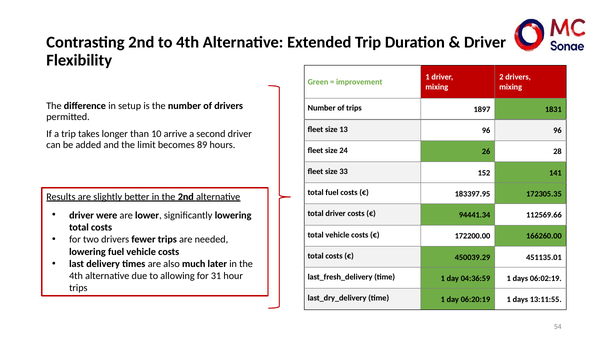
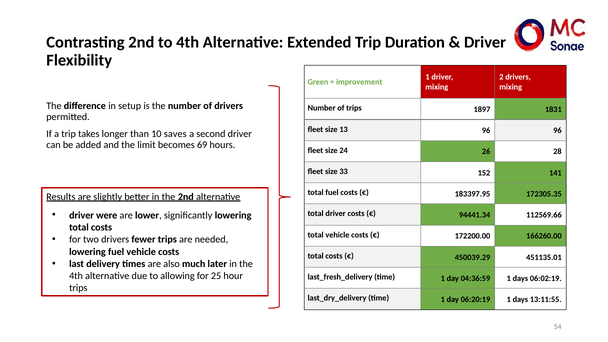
arrive: arrive -> saves (175, 134)
89: 89 -> 69 (202, 145)
31: 31 -> 25 (216, 276)
